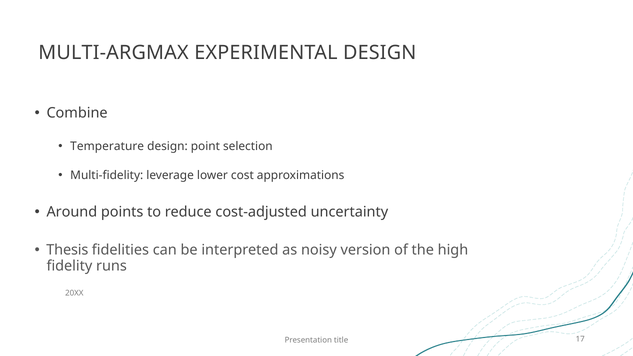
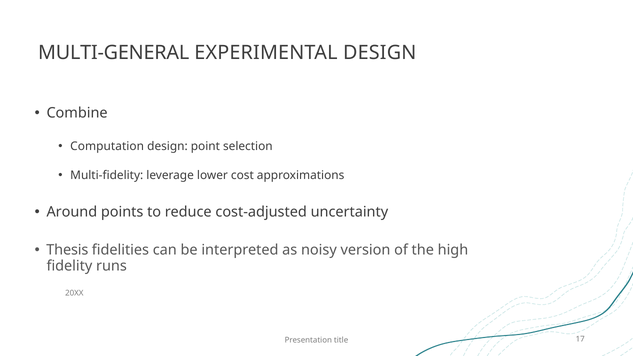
MULTI-ARGMAX: MULTI-ARGMAX -> MULTI-GENERAL (114, 53)
Temperature: Temperature -> Computation (107, 146)
